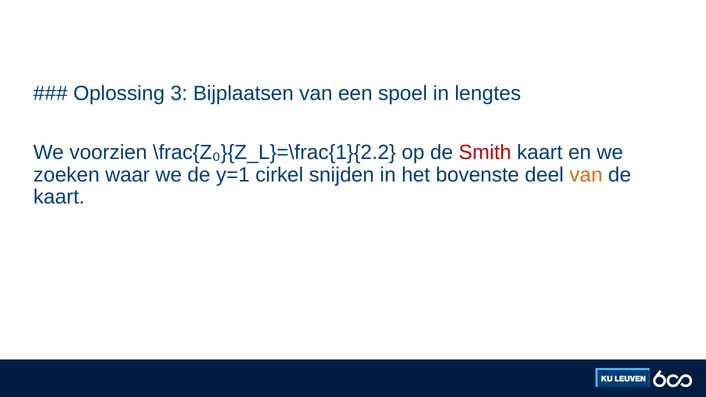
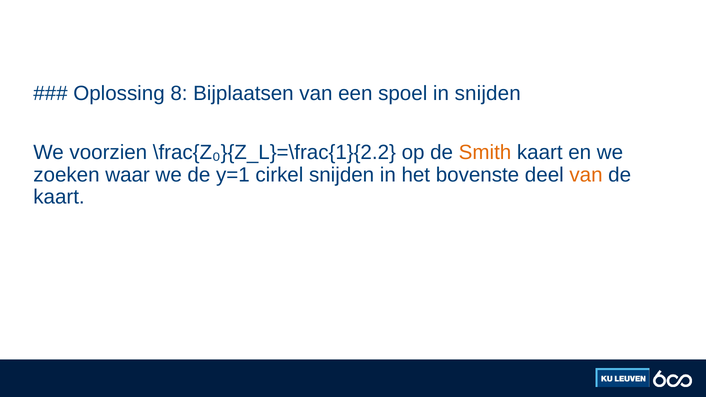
3: 3 -> 8 (179, 93)
in lengtes: lengtes -> snijden (488, 93)
Smith colour: red -> orange (485, 153)
